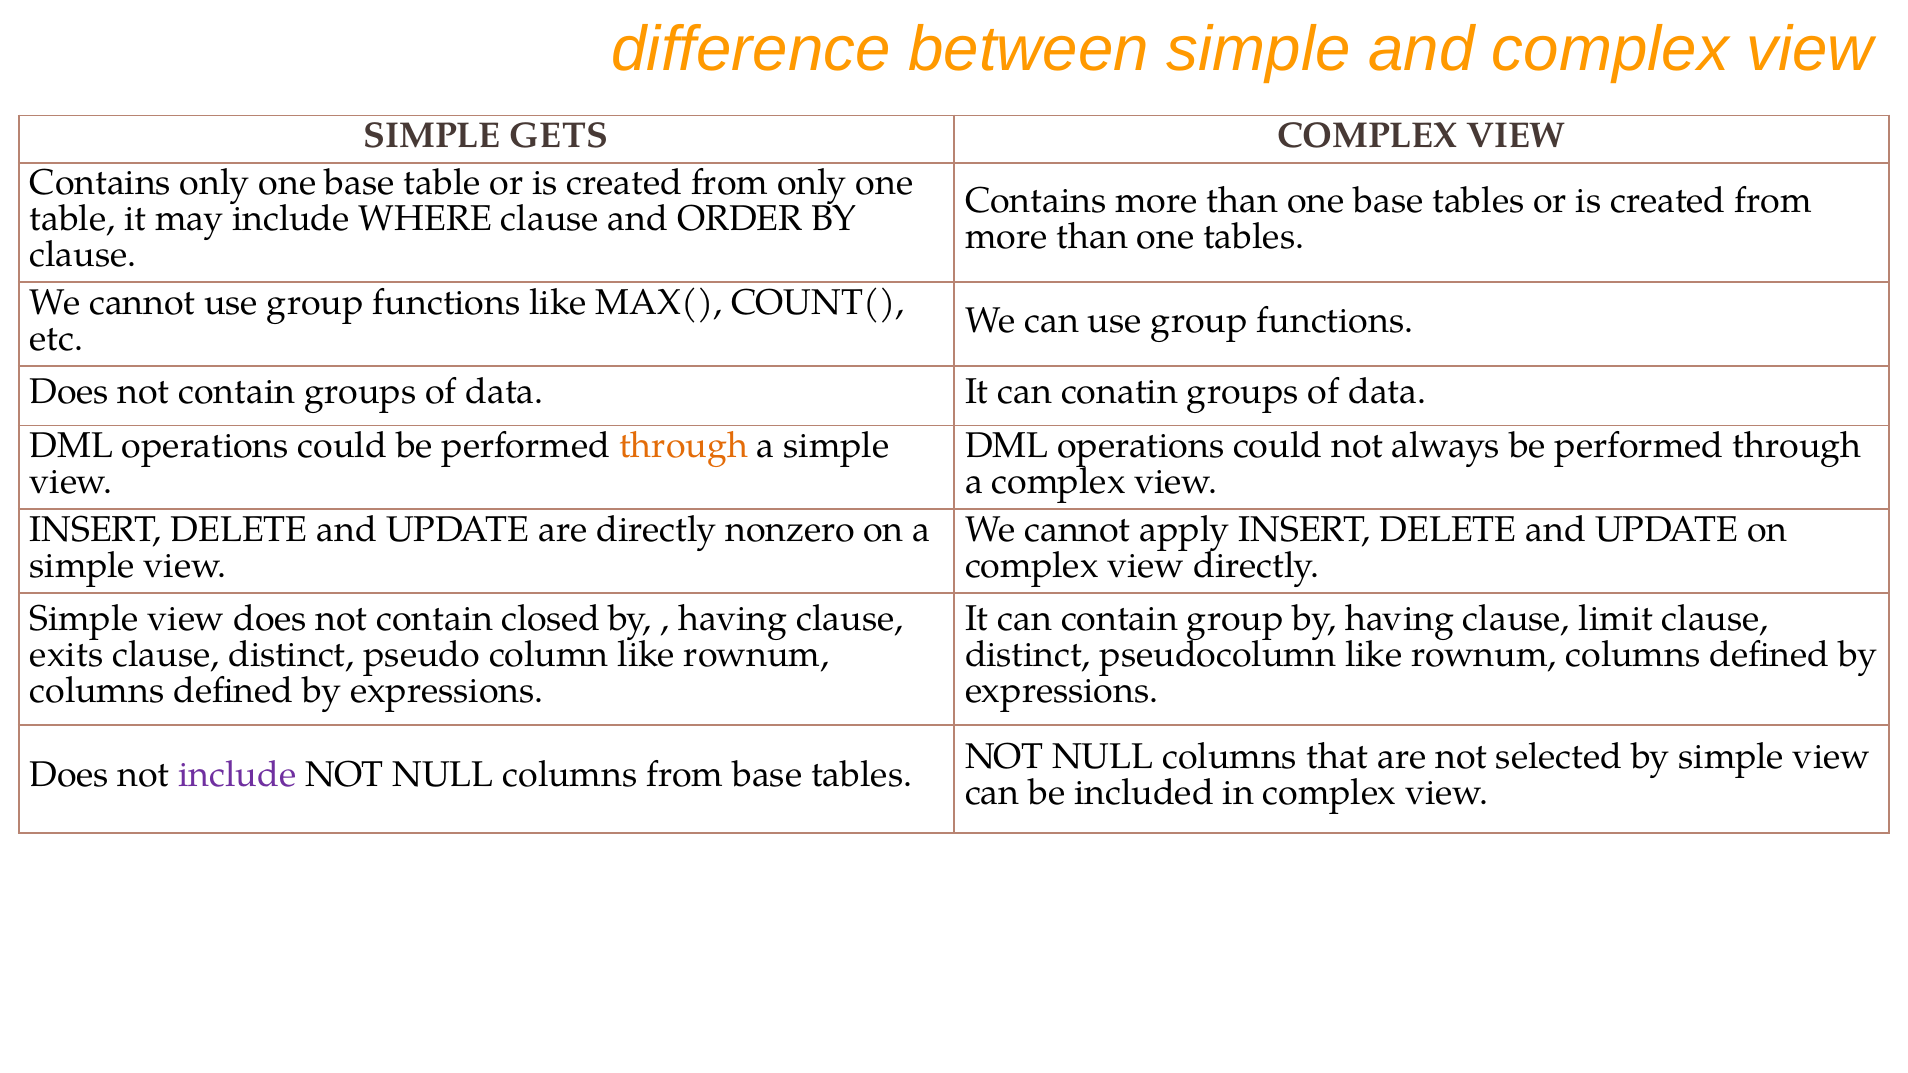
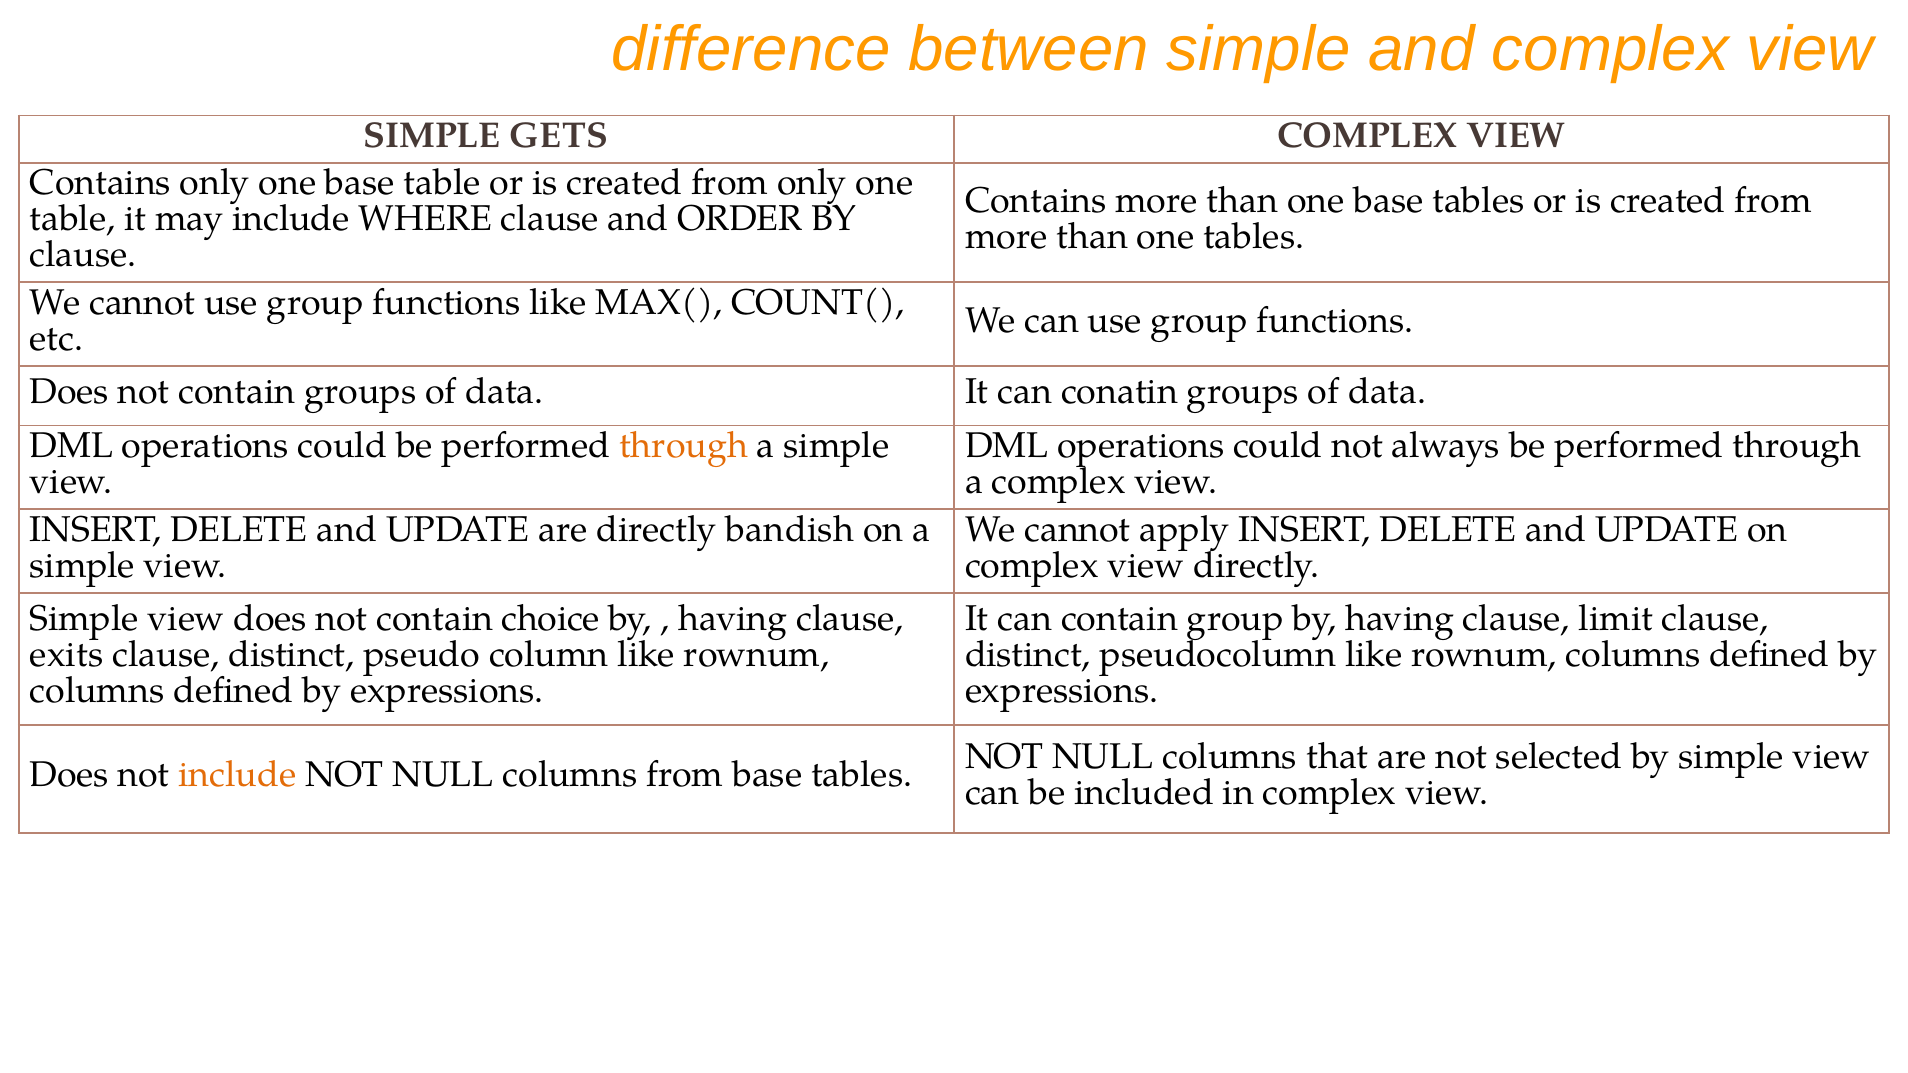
nonzero: nonzero -> bandish (790, 529)
closed: closed -> choice (551, 619)
include colour: purple -> orange (237, 775)
